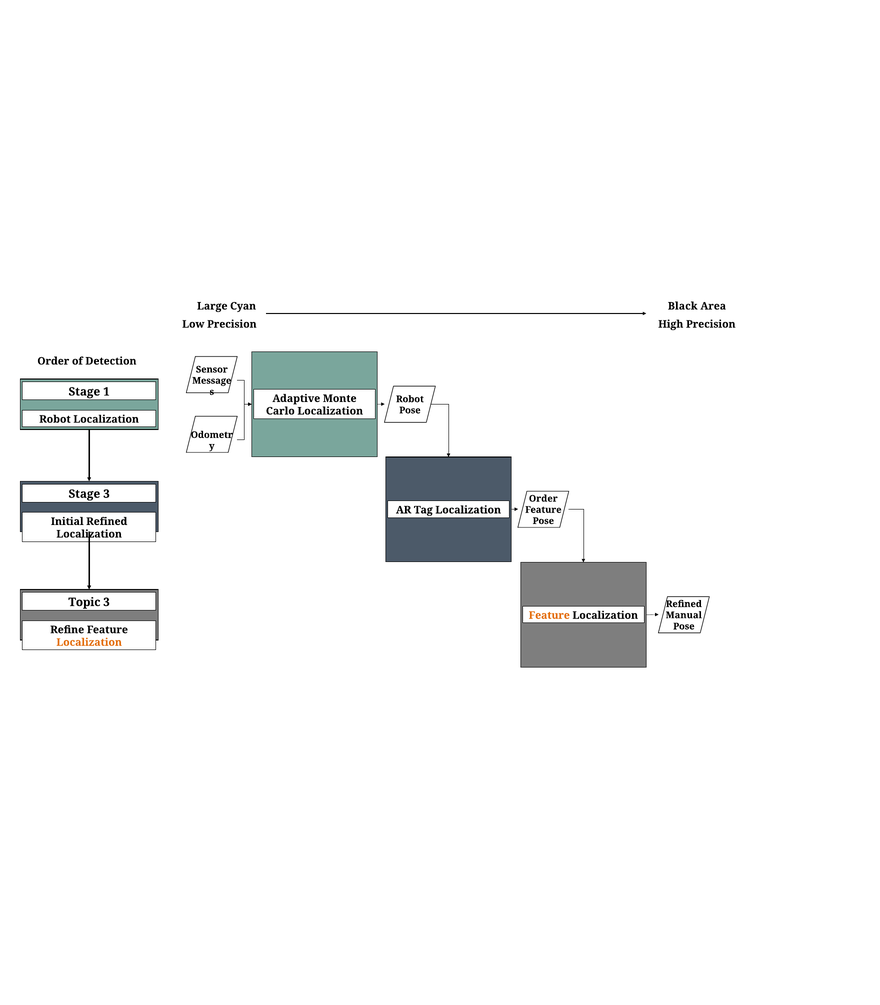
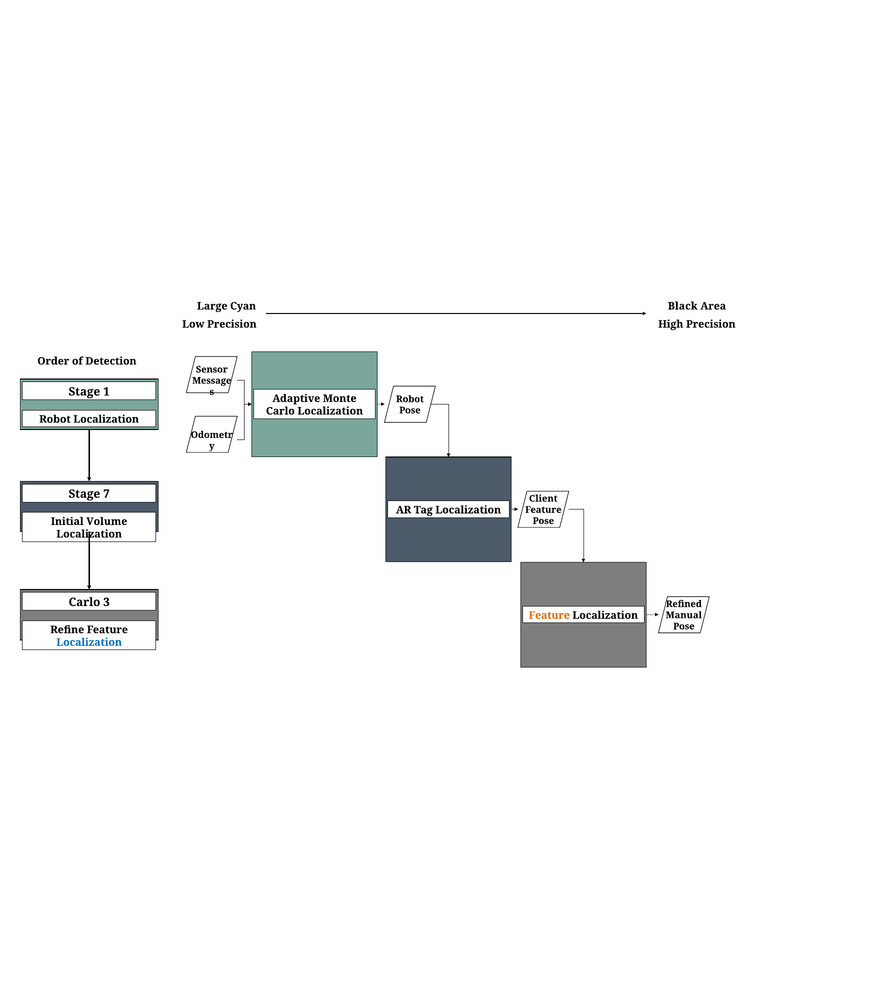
Stage 3: 3 -> 7 (106, 494)
Order: Order -> Client (543, 499)
Initial Refined: Refined -> Volume (107, 522)
Topic: Topic -> Carlo (84, 603)
Localization colour: orange -> blue (89, 643)
